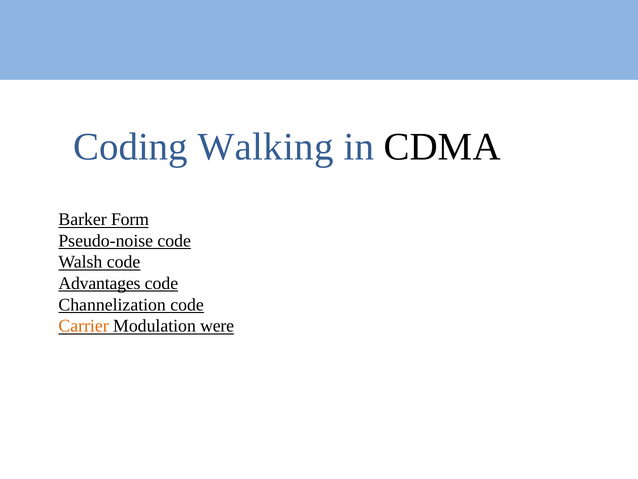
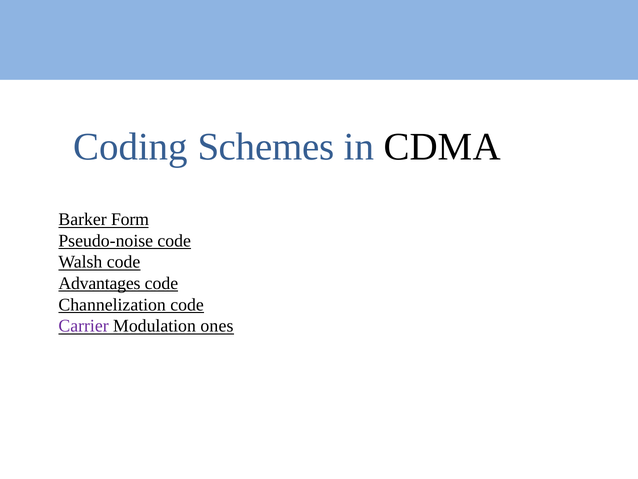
Walking: Walking -> Schemes (266, 147)
Carrier colour: orange -> purple (84, 326)
were: were -> ones (217, 326)
